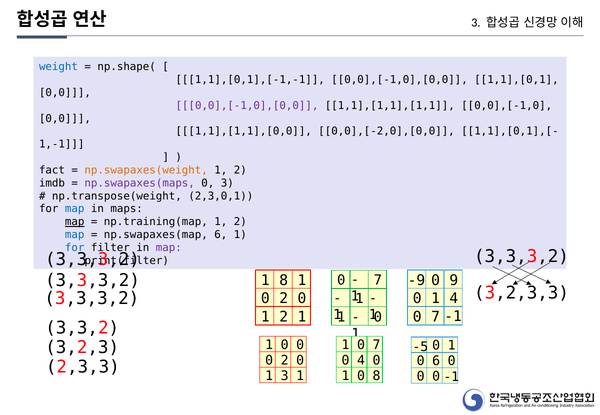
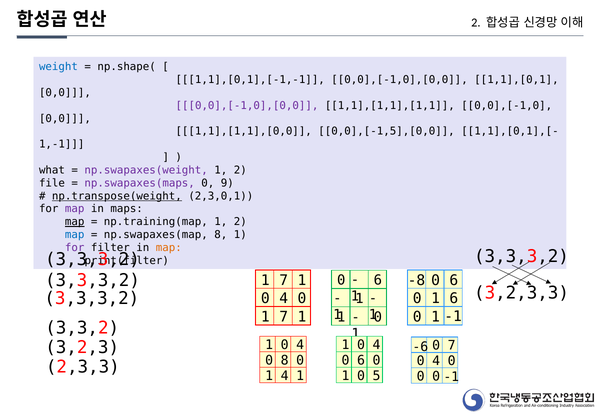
3: 3 -> 2 (476, 23)
0,0],[-2,0],[0,0: 0,0],[-2,0],[0,0 -> 0,0],[-1,5],[0,0 (387, 132)
fact: fact -> what (52, 170)
np.swapaxes(weight colour: orange -> purple (146, 170)
imdb: imdb -> file (52, 183)
0 3: 3 -> 9 (227, 183)
np.transpose(weight underline: none -> present (117, 196)
map colour: blue -> purple (75, 209)
np.swapaxes(map 6: 6 -> 8 (221, 235)
for colour: blue -> purple (75, 248)
map colour: purple -> orange (169, 248)
8: 8 -> 7 (284, 280)
9: 9 -> 6 (454, 280)
-9: -9 -> -8 (416, 281)
7: 7 -> 6 (378, 281)
2: 2 -> 4 (284, 299)
1 4: 4 -> 6 (454, 299)
2: 2 -> 7 (284, 317)
7: 7 -> 1 (436, 317)
0: 0 -> 4 (300, 345)
7: 7 -> 4 (376, 345)
1: 1 -> 7 (452, 346)
-5: -5 -> -6 (420, 347)
2: 2 -> 8 (285, 361)
4: 4 -> 6 (361, 361)
6: 6 -> 4 (436, 361)
1 3: 3 -> 4 (285, 376)
0 8: 8 -> 5 (376, 376)
